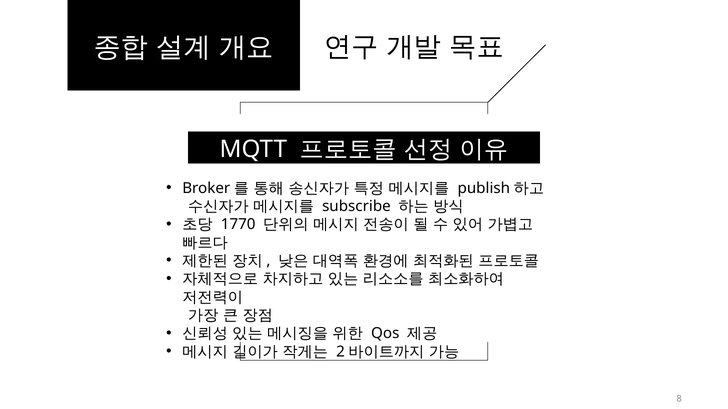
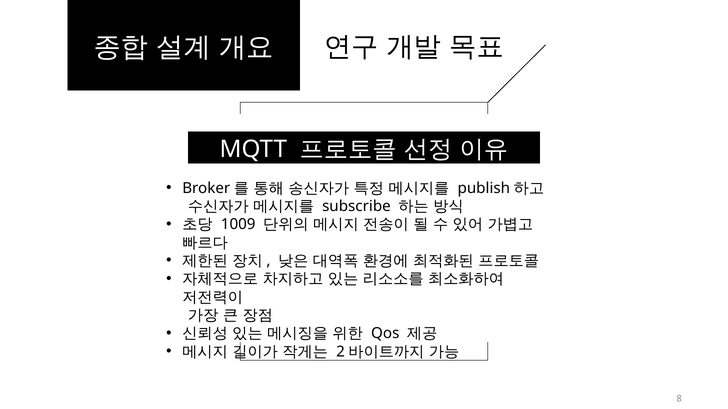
1770: 1770 -> 1009 (238, 225)
